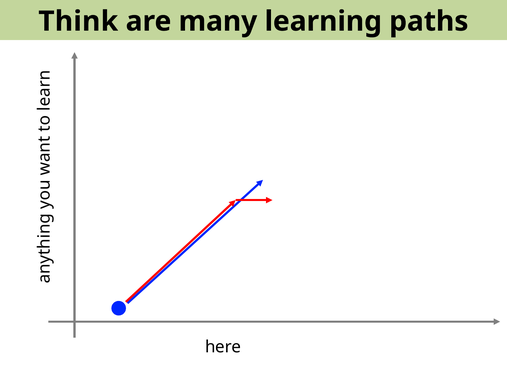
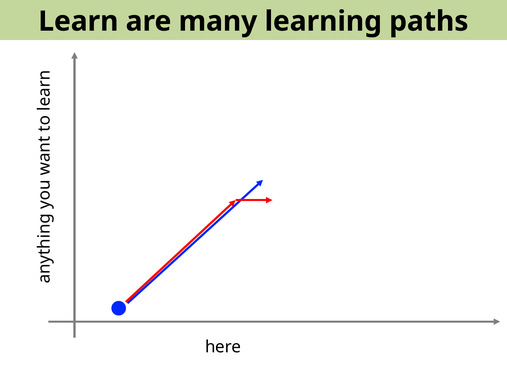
Think: Think -> Learn (78, 21)
